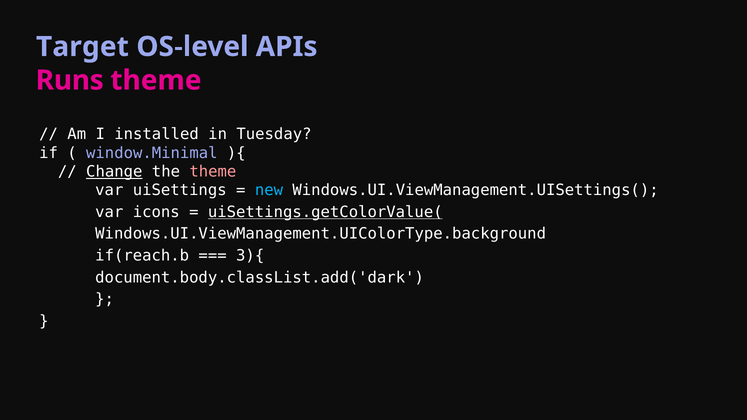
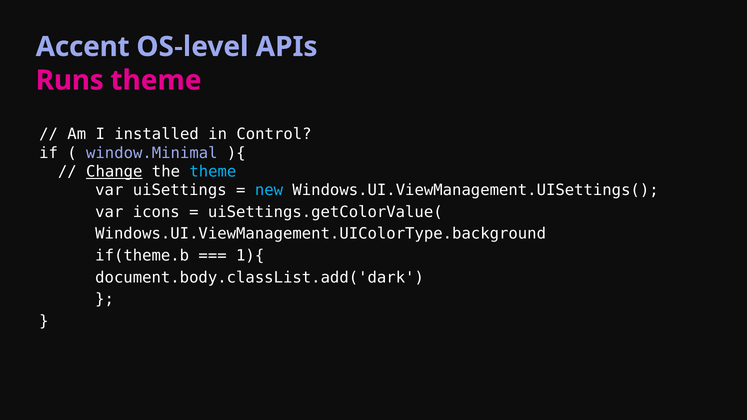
Target: Target -> Accent (83, 47)
Tuesday: Tuesday -> Control (274, 134)
theme colour: pink -> light blue (213, 172)
uiSettings.getColorValue( underline: present -> none (325, 212)
if(reach.b: if(reach.b -> if(theme.b (142, 256)
3){: 3){ -> 1){ (250, 256)
